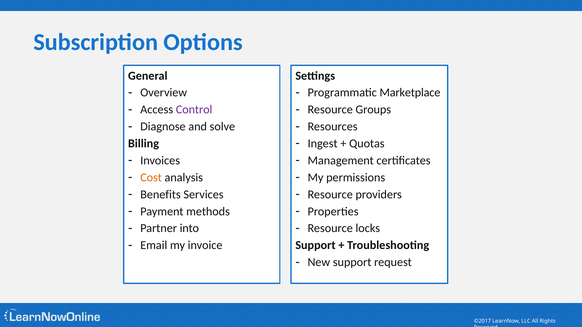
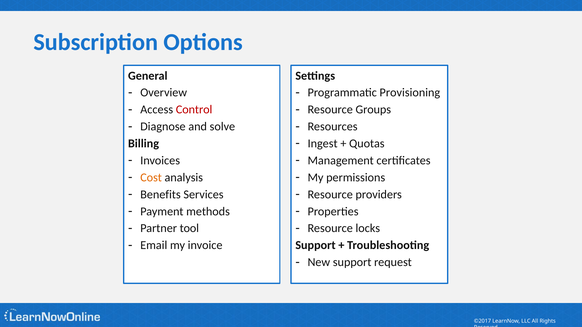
Marketplace: Marketplace -> Provisioning (410, 93)
Control colour: purple -> red (194, 110)
into: into -> tool (189, 229)
